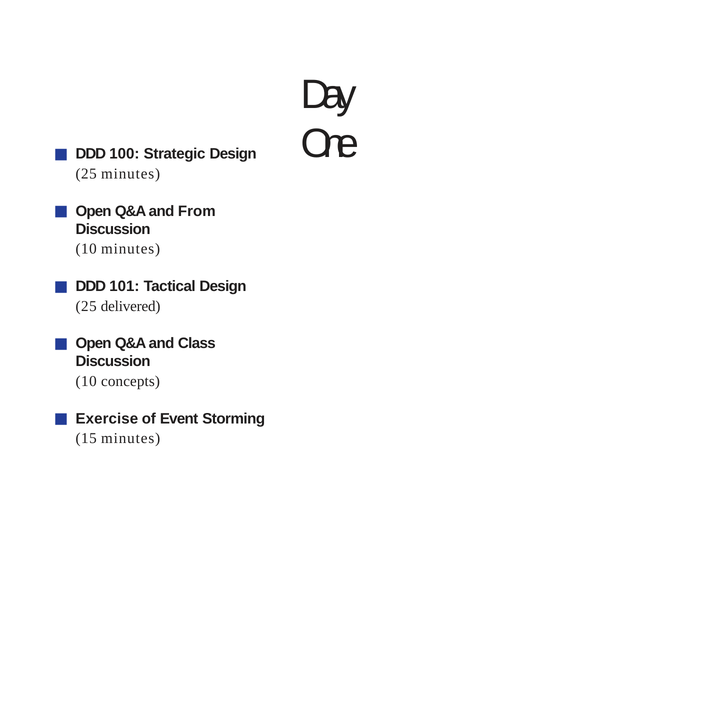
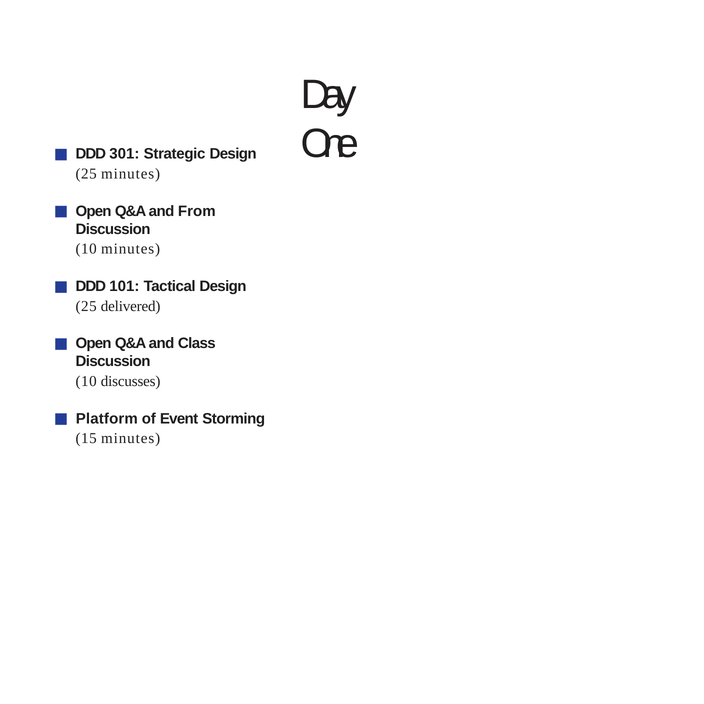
100: 100 -> 301 (124, 154)
concepts: concepts -> discusses (131, 381)
Exercise: Exercise -> Platform (107, 419)
